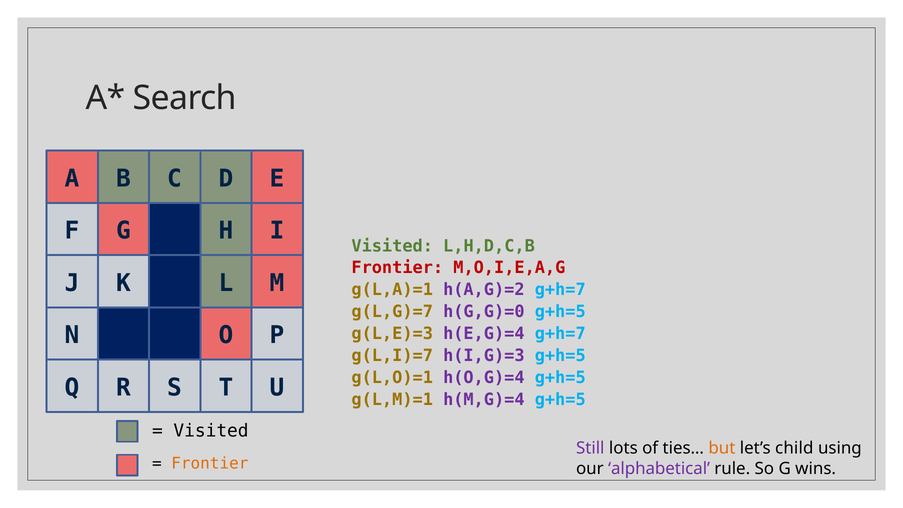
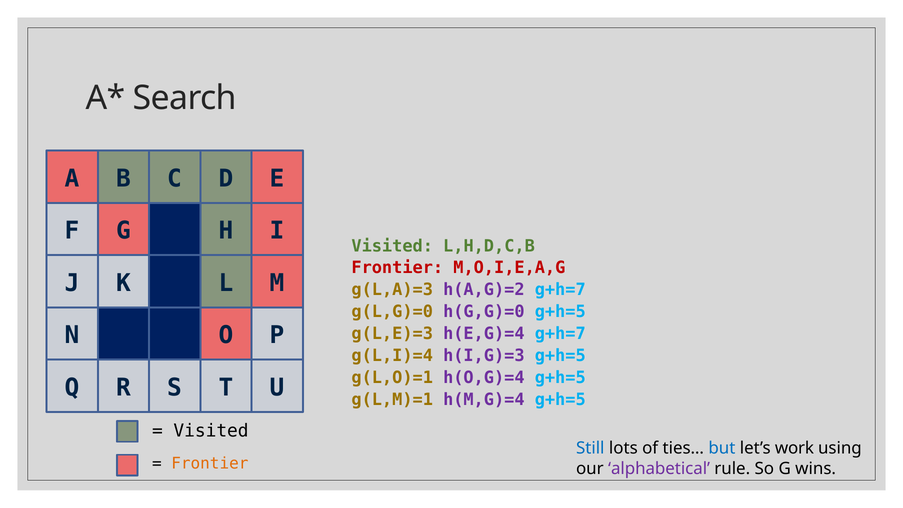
g(L,A)=1: g(L,A)=1 -> g(L,A)=3 (392, 290)
g(L,G)=7: g(L,G)=7 -> g(L,G)=0 (392, 312)
g(L,I)=7: g(L,I)=7 -> g(L,I)=4 (392, 356)
Still colour: purple -> blue (590, 448)
but colour: orange -> blue (722, 448)
child: child -> work (794, 448)
